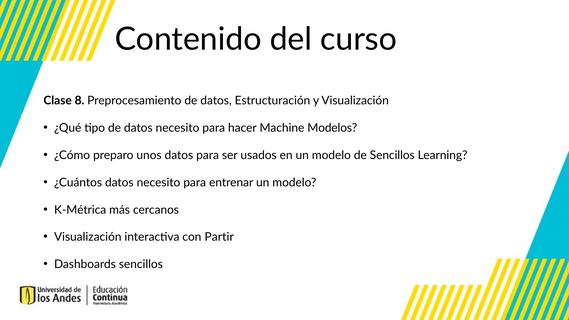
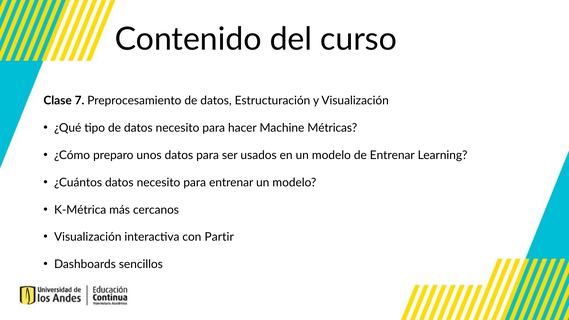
8: 8 -> 7 (80, 101)
Modelos: Modelos -> Métricas (332, 128)
de Sencillos: Sencillos -> Entrenar (392, 155)
